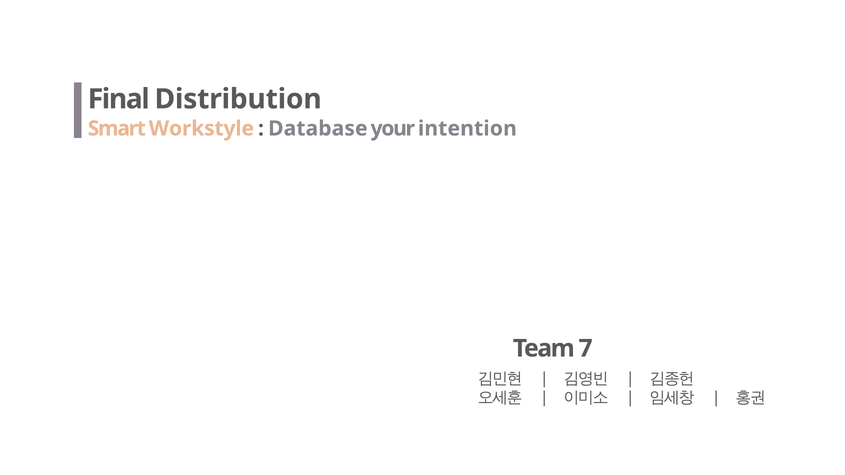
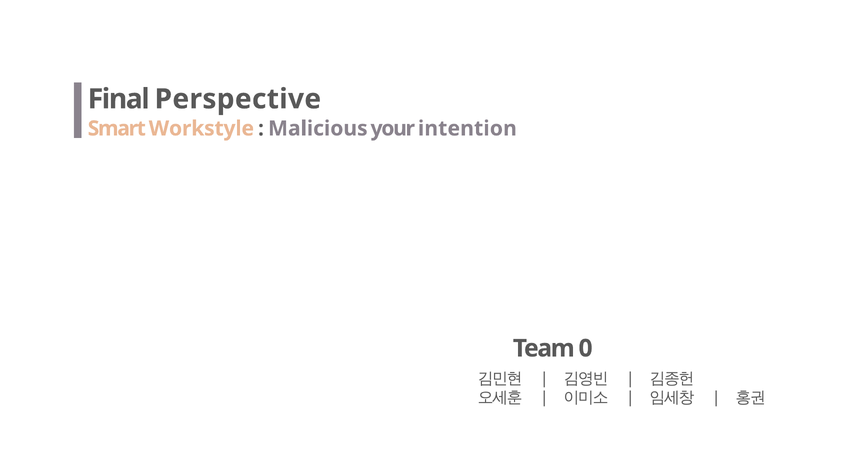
Distribution: Distribution -> Perspective (238, 99)
Database: Database -> Malicious (318, 129)
7: 7 -> 0 (586, 349)
